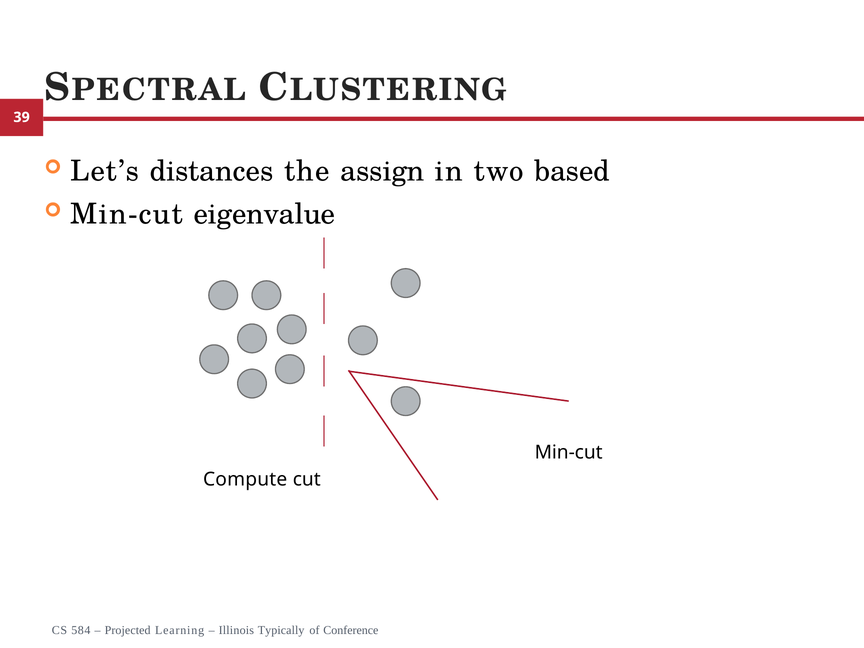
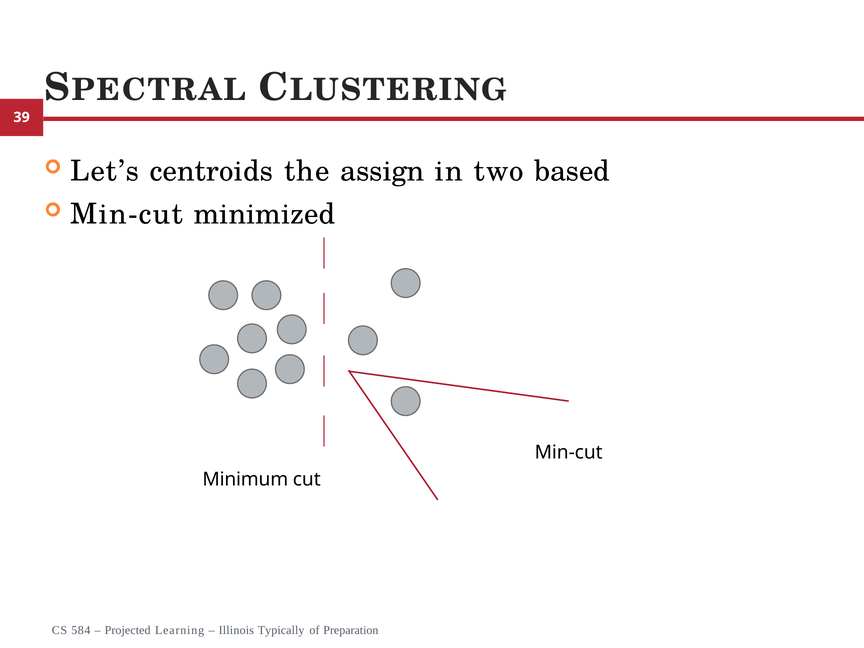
distances: distances -> centroids (211, 171)
eigenvalue: eigenvalue -> minimized (264, 214)
Compute: Compute -> Minimum (245, 480)
Conference: Conference -> Preparation (351, 630)
